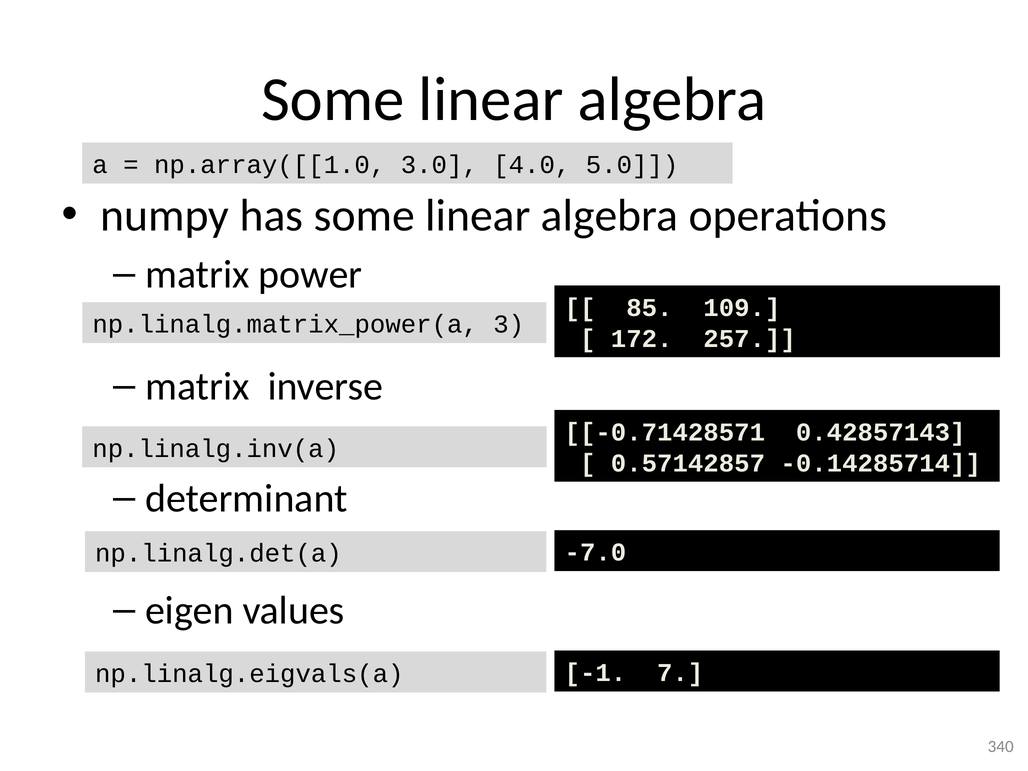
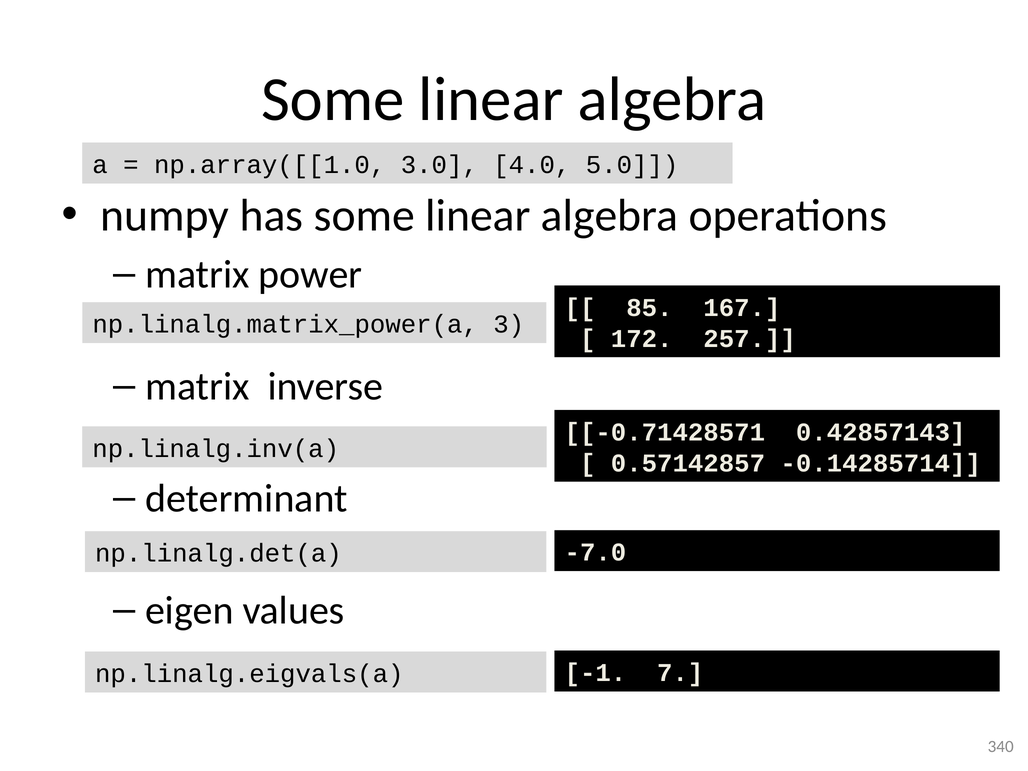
109: 109 -> 167 (742, 308)
